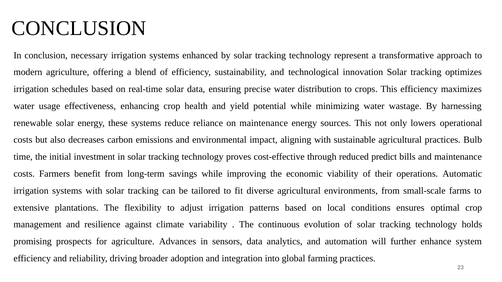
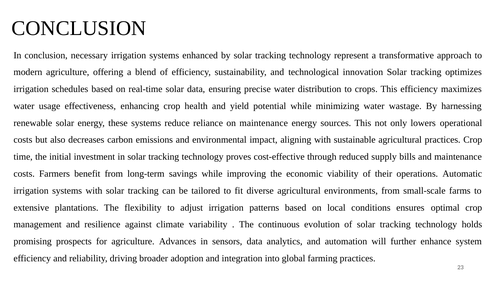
practices Bulb: Bulb -> Crop (473, 140)
predict: predict -> supply (384, 157)
